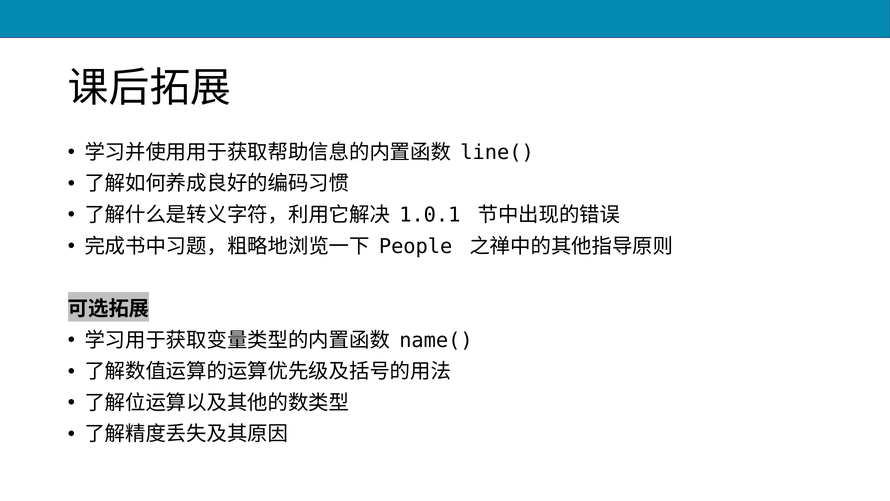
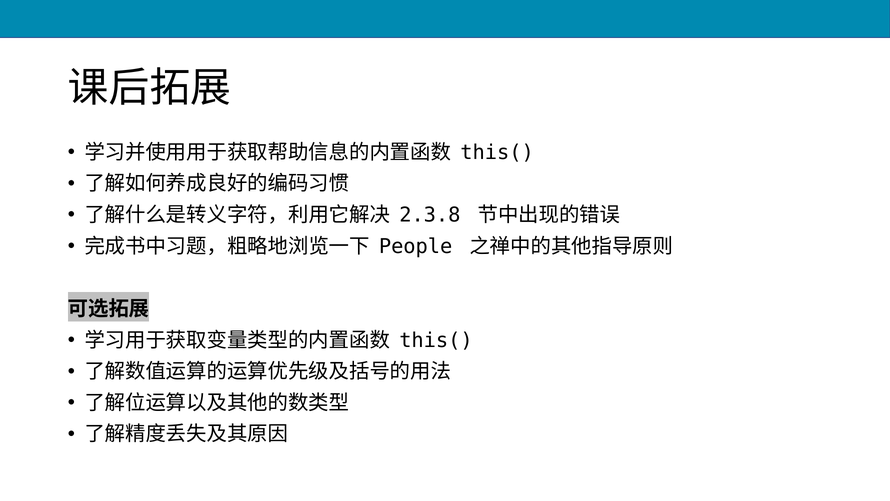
line(: line( -> this( (497, 152)
1.0.1: 1.0.1 -> 2.3.8 (430, 215)
name(: name( -> this( (436, 340)
